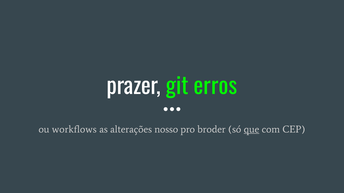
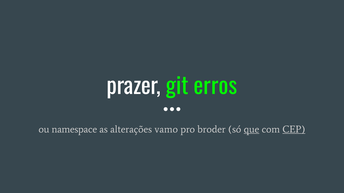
workflows: workflows -> namespace (74, 130)
nosso: nosso -> vamo (166, 130)
CEP underline: none -> present (294, 130)
